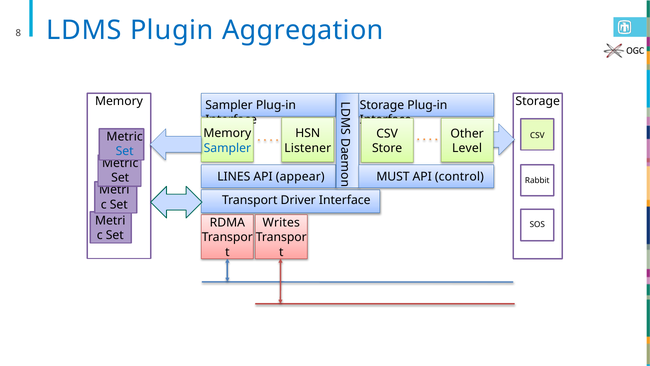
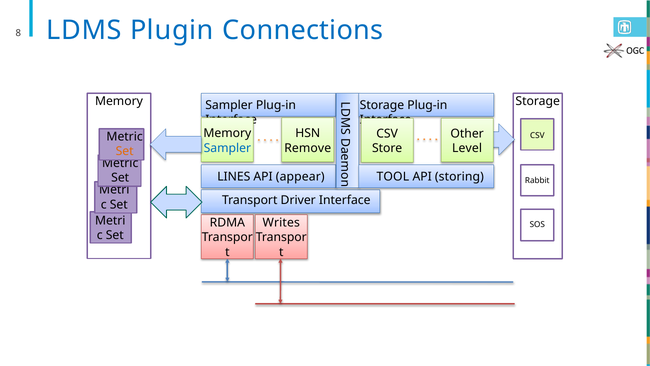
Aggregation: Aggregation -> Connections (303, 31)
Listener: Listener -> Remove (308, 148)
Set colour: blue -> orange (125, 151)
MUST: MUST -> TOOL (393, 177)
control: control -> storing (459, 177)
